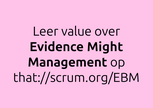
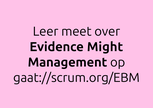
value: value -> meet (76, 31)
that://scrum.org/EBM: that://scrum.org/EBM -> gaat://scrum.org/EBM (76, 78)
